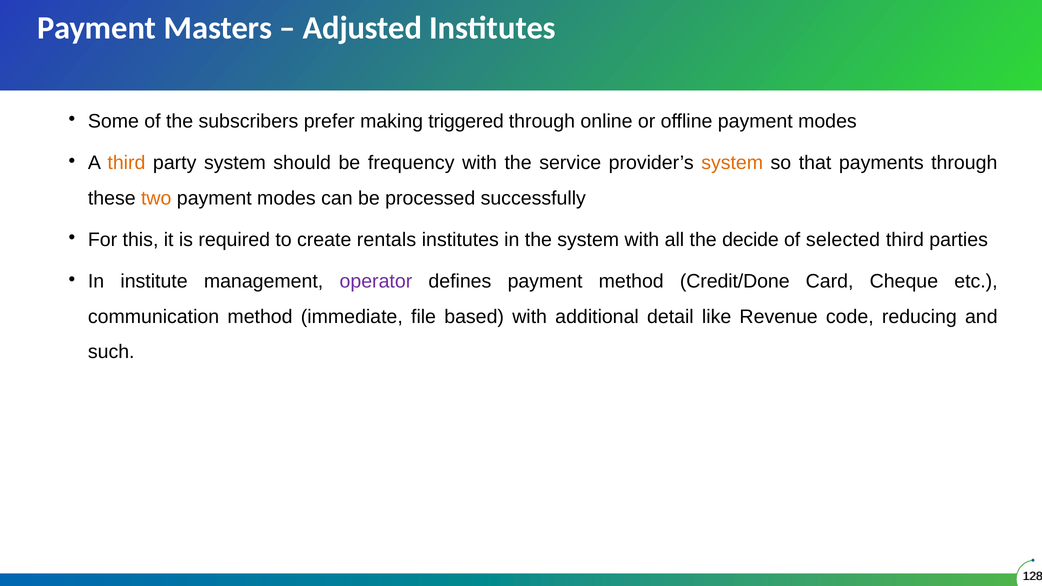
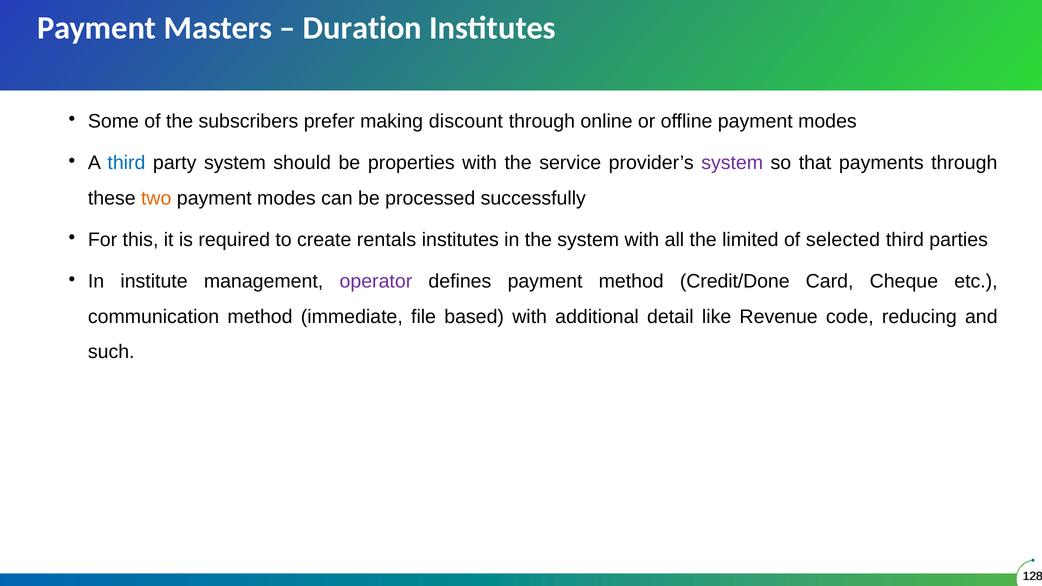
Adjusted: Adjusted -> Duration (362, 28)
triggered: triggered -> discount (466, 121)
third colour: orange -> blue (126, 163)
frequency: frequency -> properties (411, 163)
system colour: orange -> purple (732, 163)
decide: decide -> limited (750, 240)
